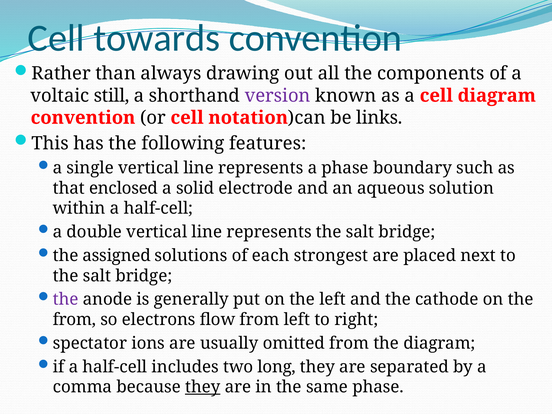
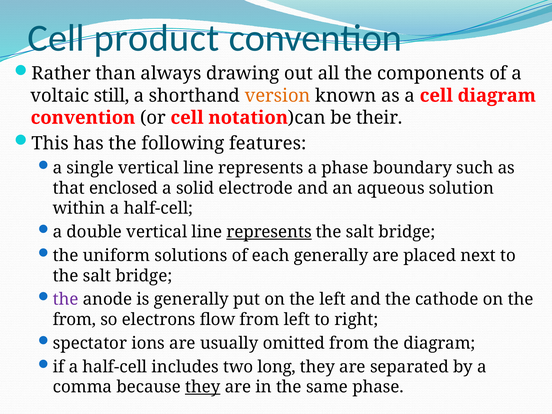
towards: towards -> product (157, 38)
version colour: purple -> orange (278, 96)
links: links -> their (379, 118)
represents underline: none -> present (269, 232)
assigned: assigned -> uniform (117, 256)
each strongest: strongest -> generally (331, 256)
